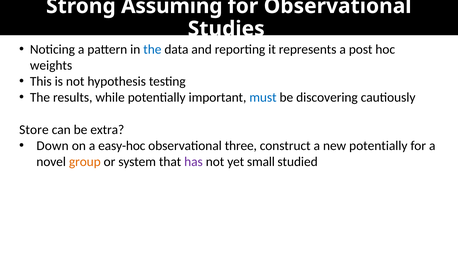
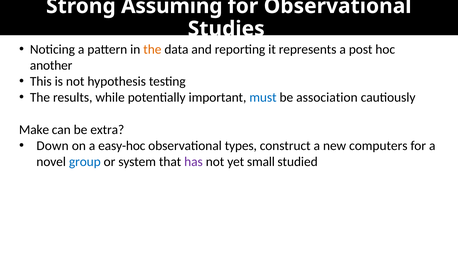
the colour: blue -> orange (152, 49)
weights: weights -> another (51, 65)
discovering: discovering -> association (327, 97)
Store: Store -> Make (34, 129)
three: three -> types (241, 145)
new potentially: potentially -> computers (378, 145)
group colour: orange -> blue (85, 162)
